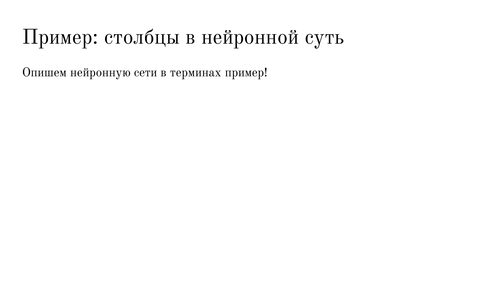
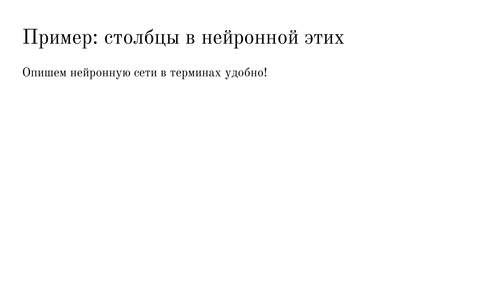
суть: суть -> этих (325, 37)
терминах пример: пример -> удобно (246, 72)
